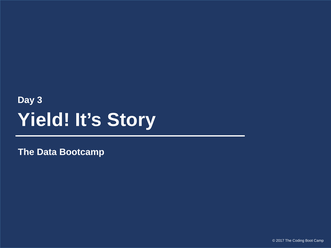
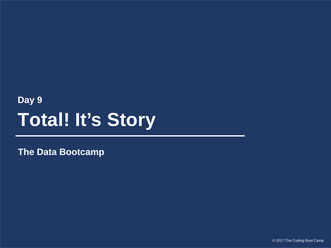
3: 3 -> 9 (40, 100)
Yield: Yield -> Total (44, 120)
